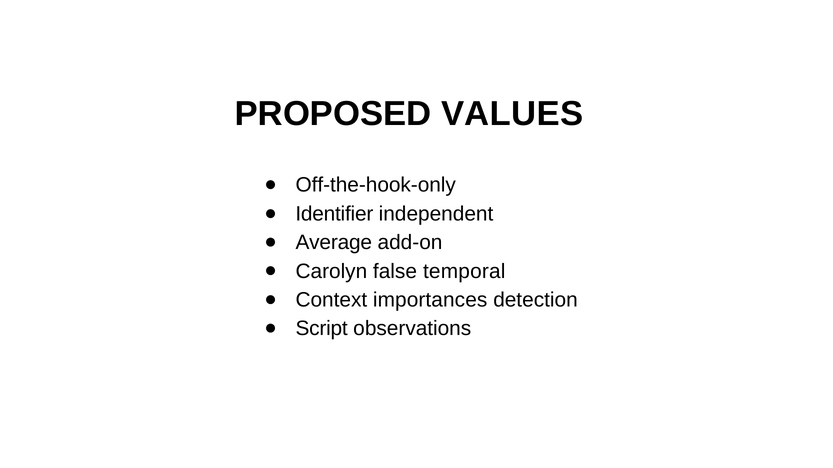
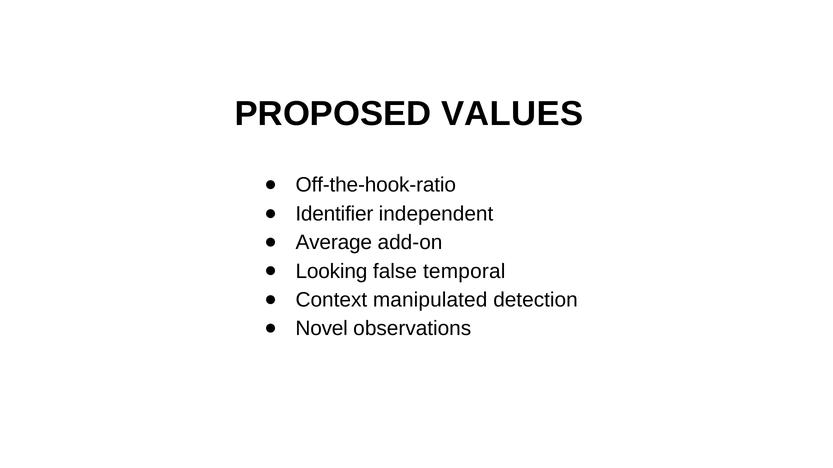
Off-the-hook-only: Off-the-hook-only -> Off-the-hook-ratio (376, 185)
Carolyn: Carolyn -> Looking (331, 272)
importances: importances -> manipulated (430, 300)
Script: Script -> Novel (322, 329)
